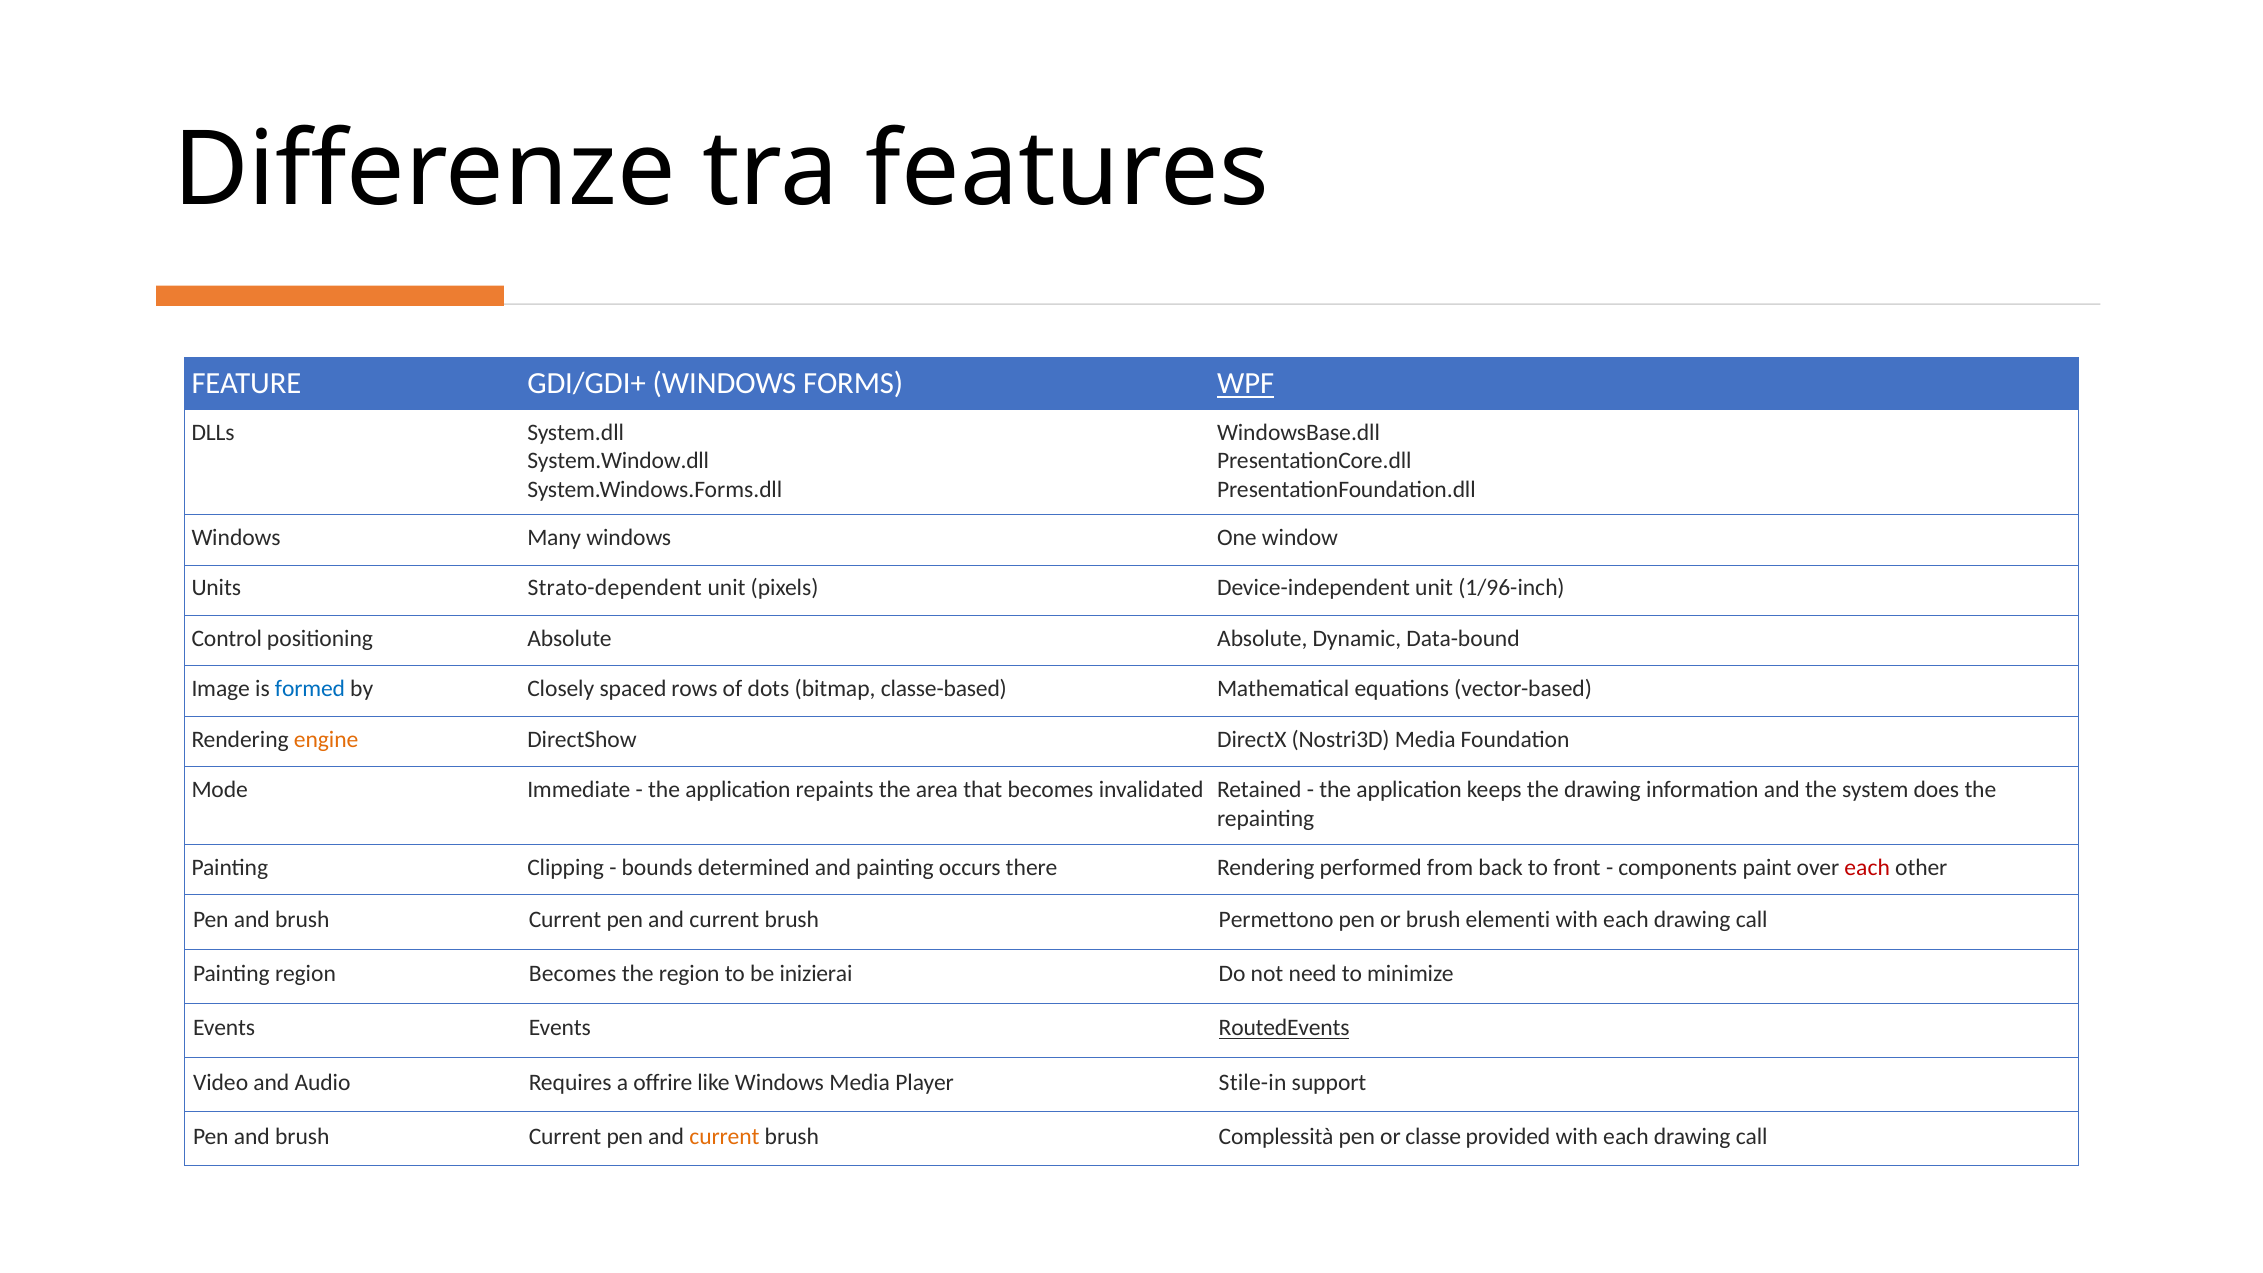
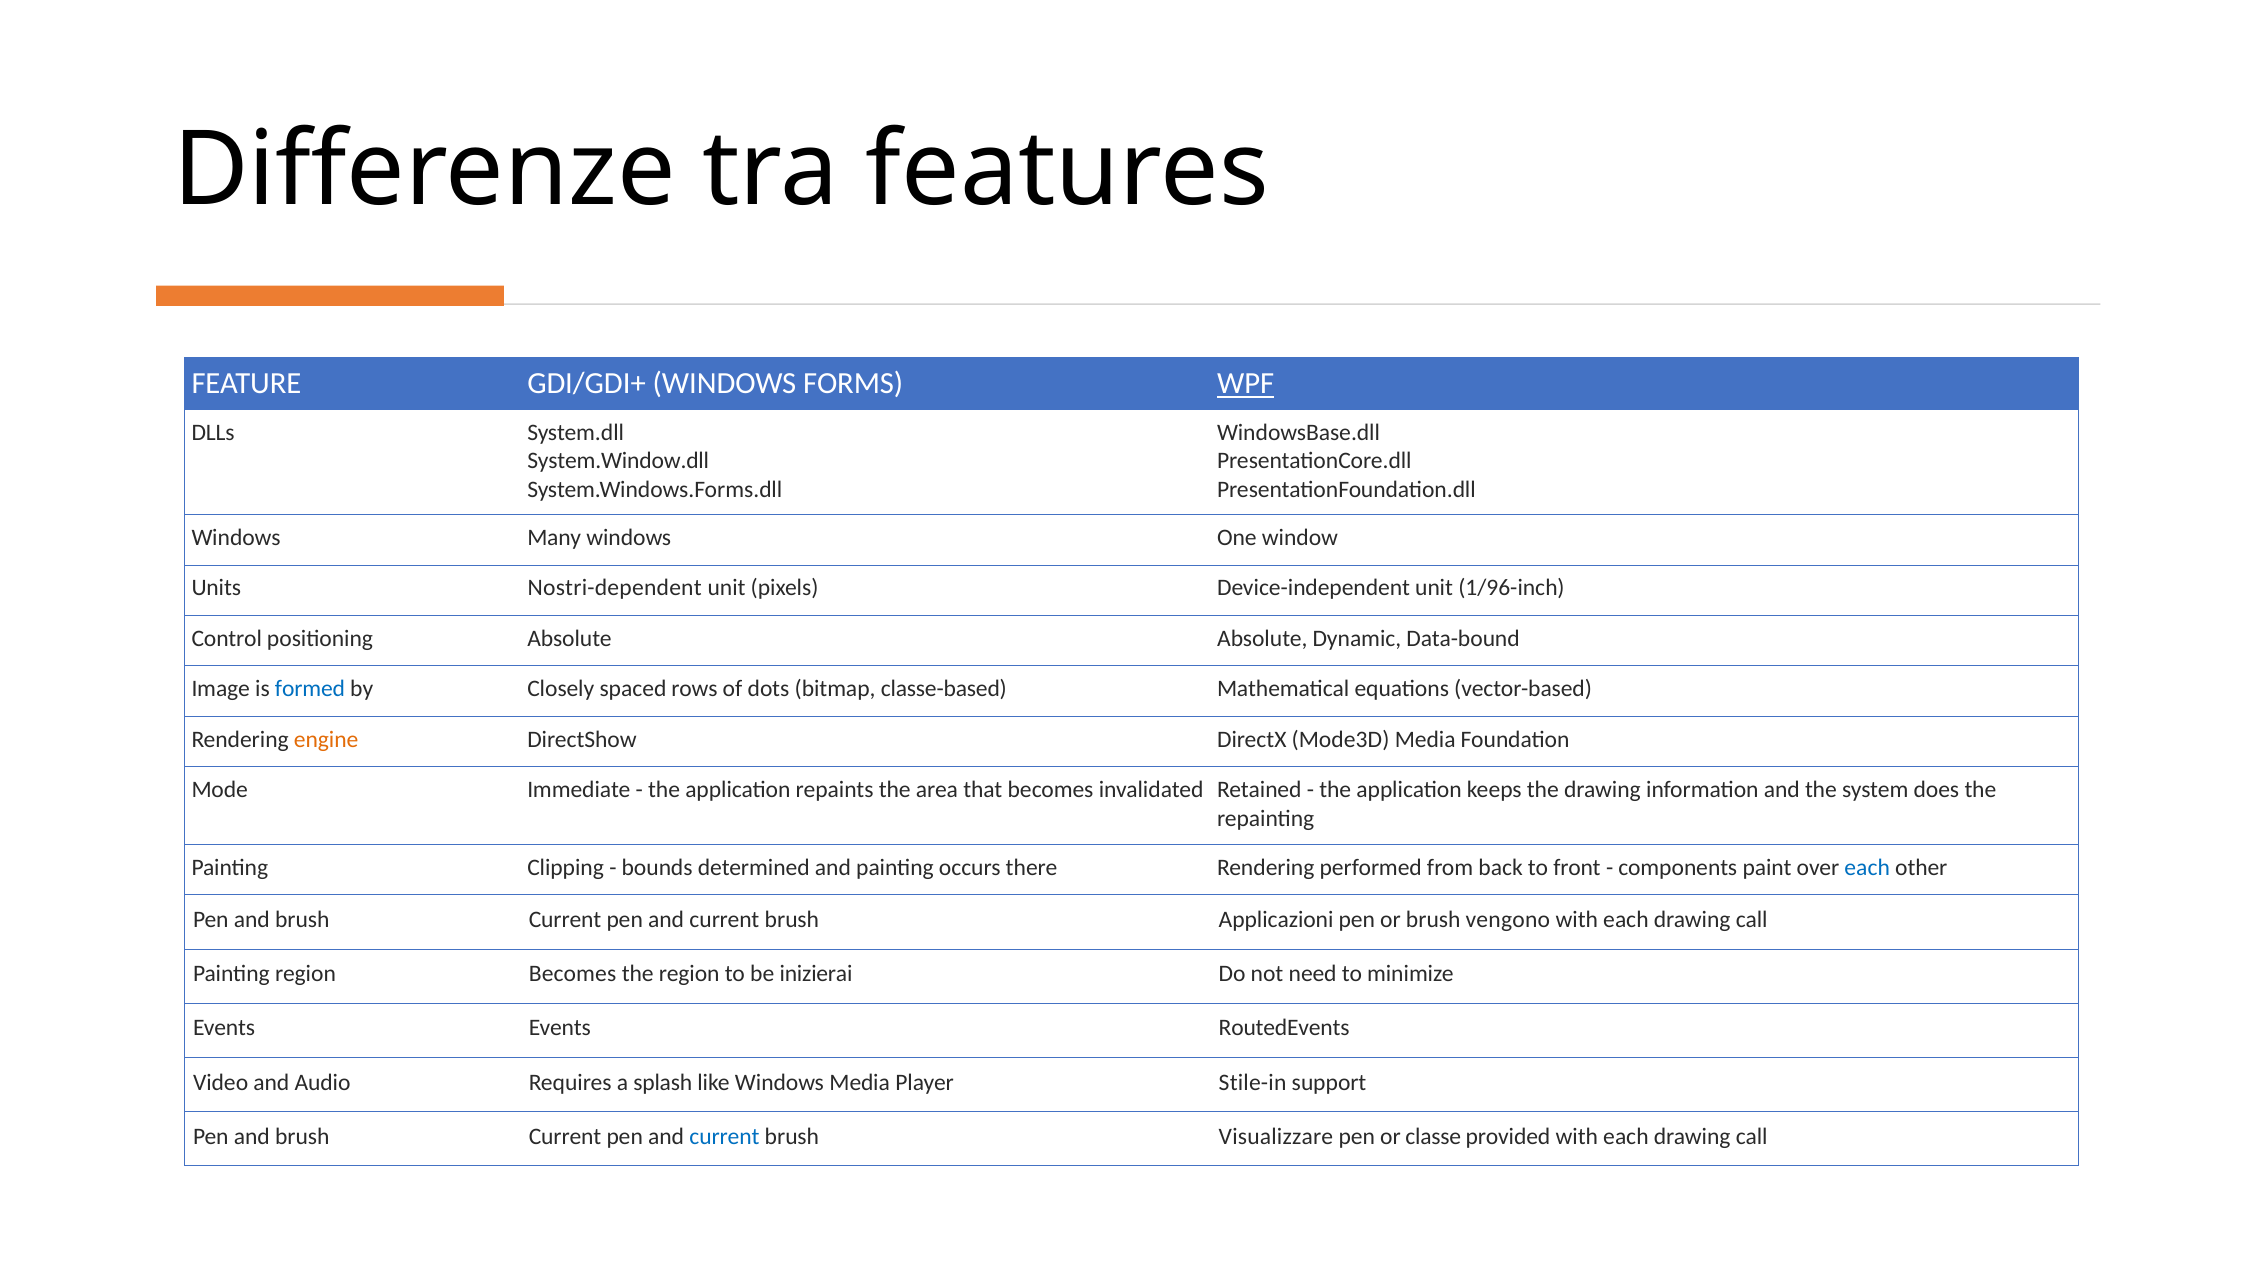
Strato-dependent: Strato-dependent -> Nostri-dependent (615, 588)
Nostri3D: Nostri3D -> Mode3D (1340, 739)
each colour: red -> blue (1867, 867)
Permettono: Permettono -> Applicazioni (1276, 920)
elementi: elementi -> vengono (1508, 920)
RoutedEvents underline: present -> none (1284, 1028)
offrire: offrire -> splash (663, 1082)
current colour: orange -> blue (724, 1137)
Complessità: Complessità -> Visualizzare (1276, 1137)
